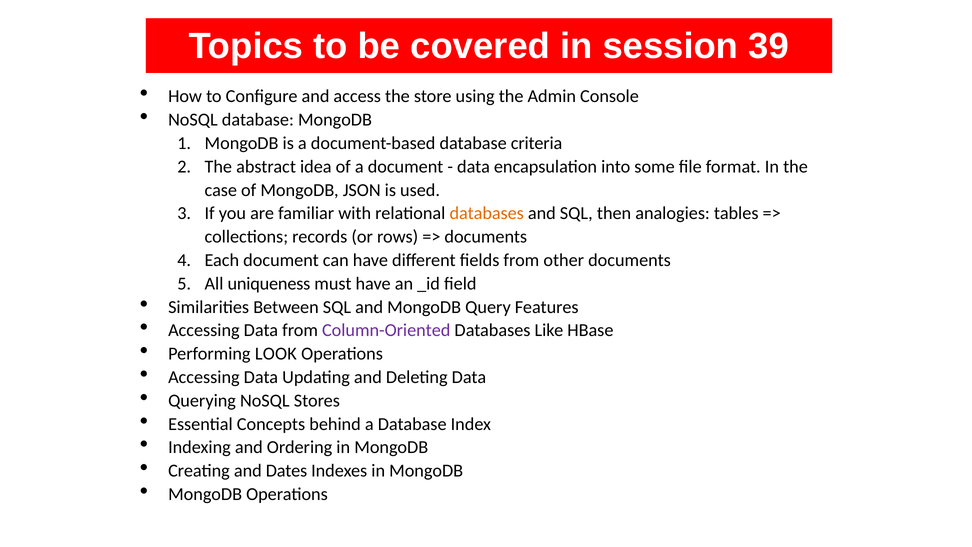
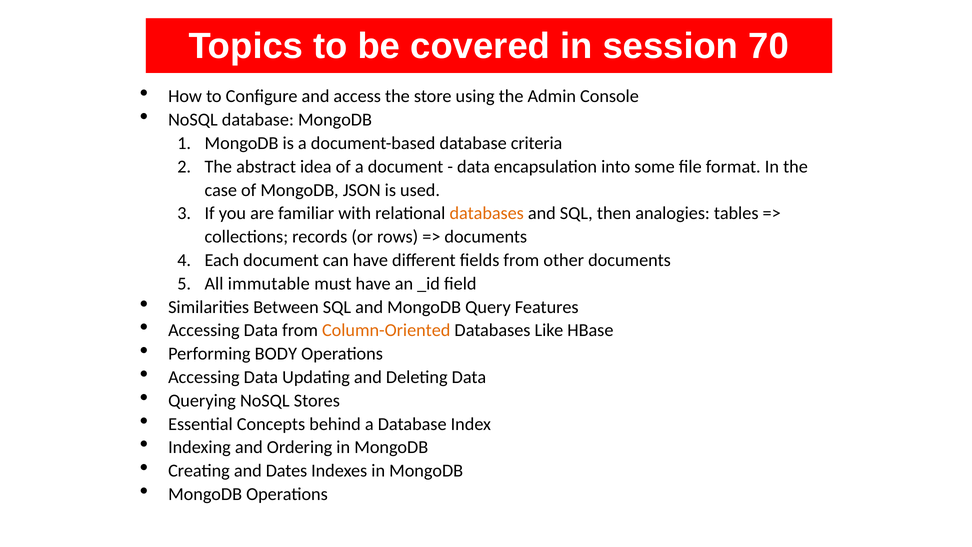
39: 39 -> 70 (769, 46)
uniqueness: uniqueness -> immutable (269, 284)
Column-Oriented colour: purple -> orange (386, 330)
LOOK: LOOK -> BODY (276, 354)
